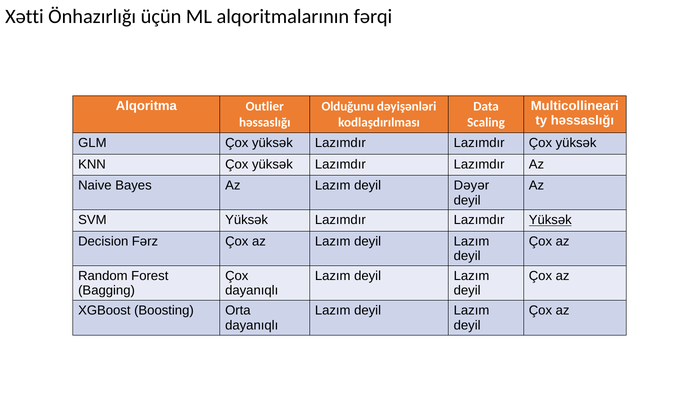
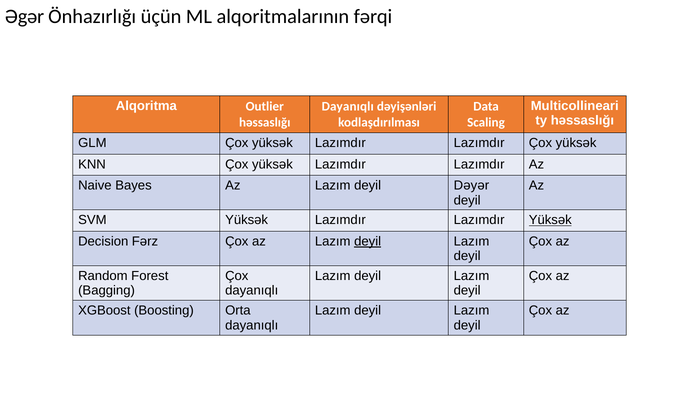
Xətti: Xətti -> Əgər (25, 16)
Olduğunu: Olduğunu -> Dayanıqlı (348, 106)
deyil underline: none -> present (368, 242)
